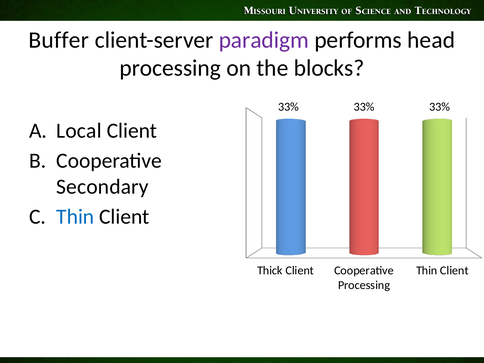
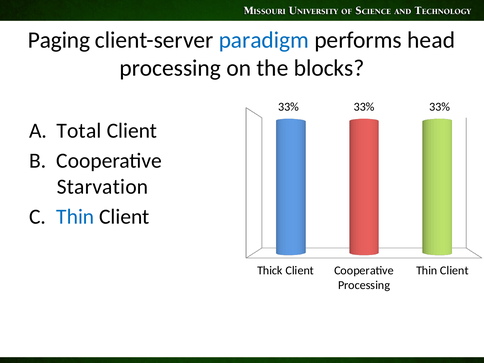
Buffer: Buffer -> Paging (59, 40)
paradigm colour: purple -> blue (264, 40)
Local: Local -> Total (79, 131)
Secondary: Secondary -> Starvation (102, 187)
